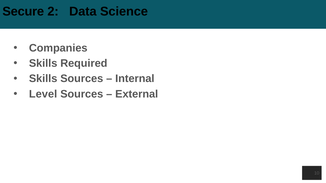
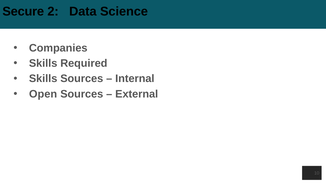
Level: Level -> Open (43, 94)
